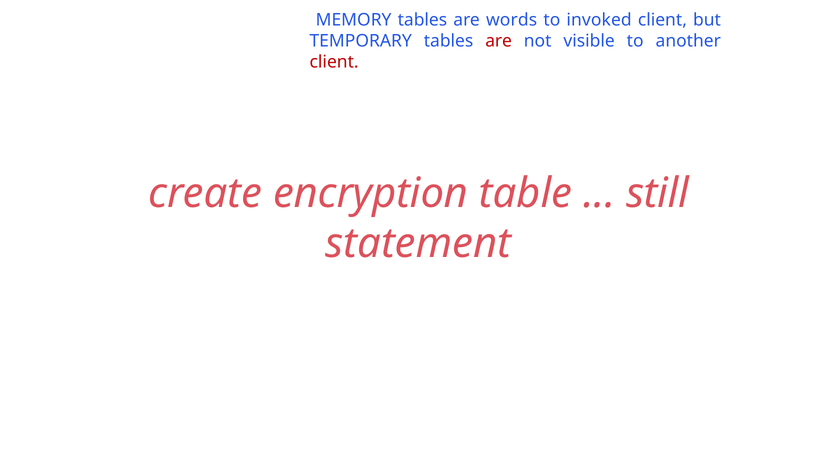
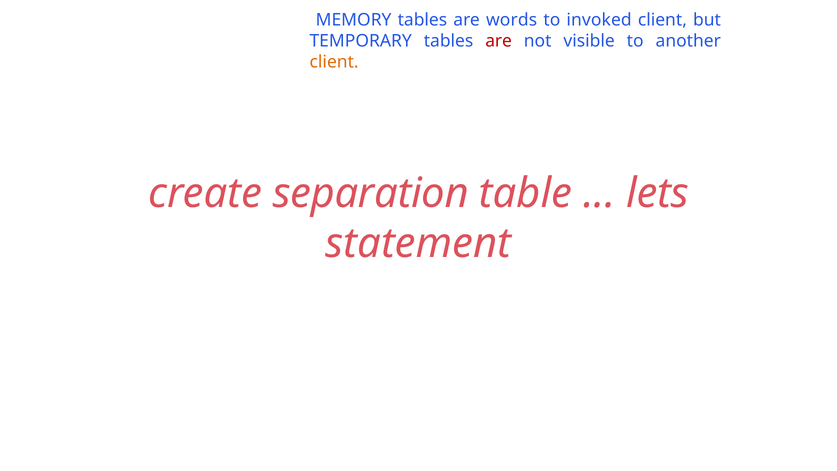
client colour: red -> orange (334, 62)
encryption: encryption -> separation (371, 193)
still: still -> lets (657, 193)
